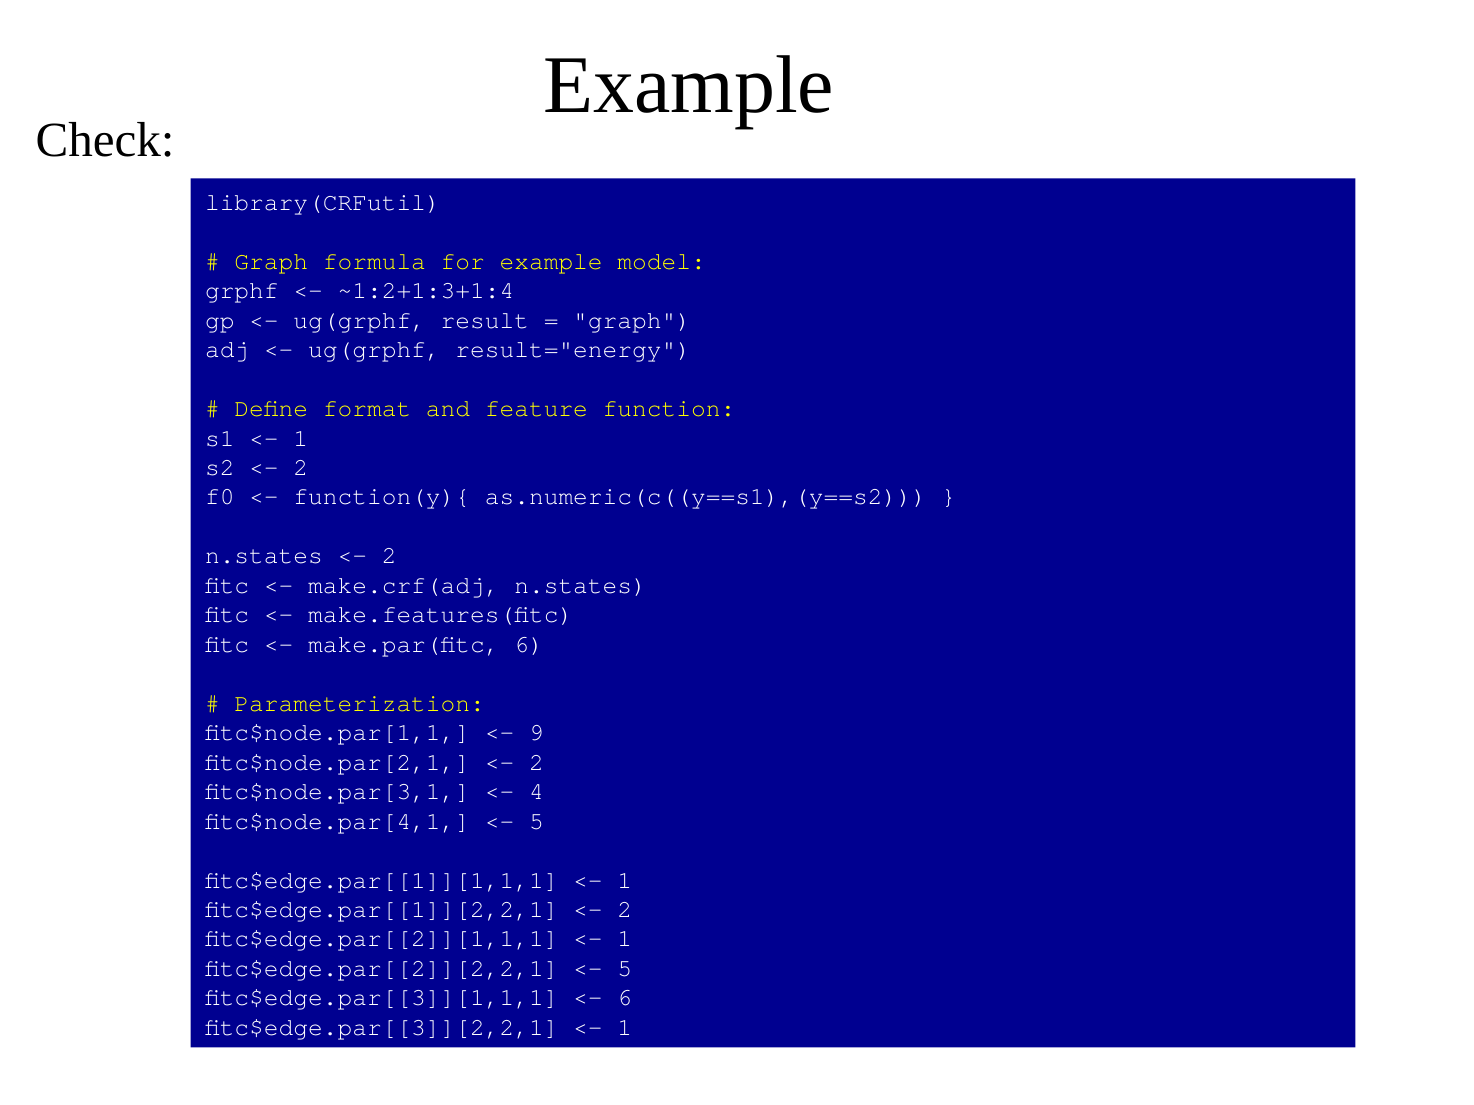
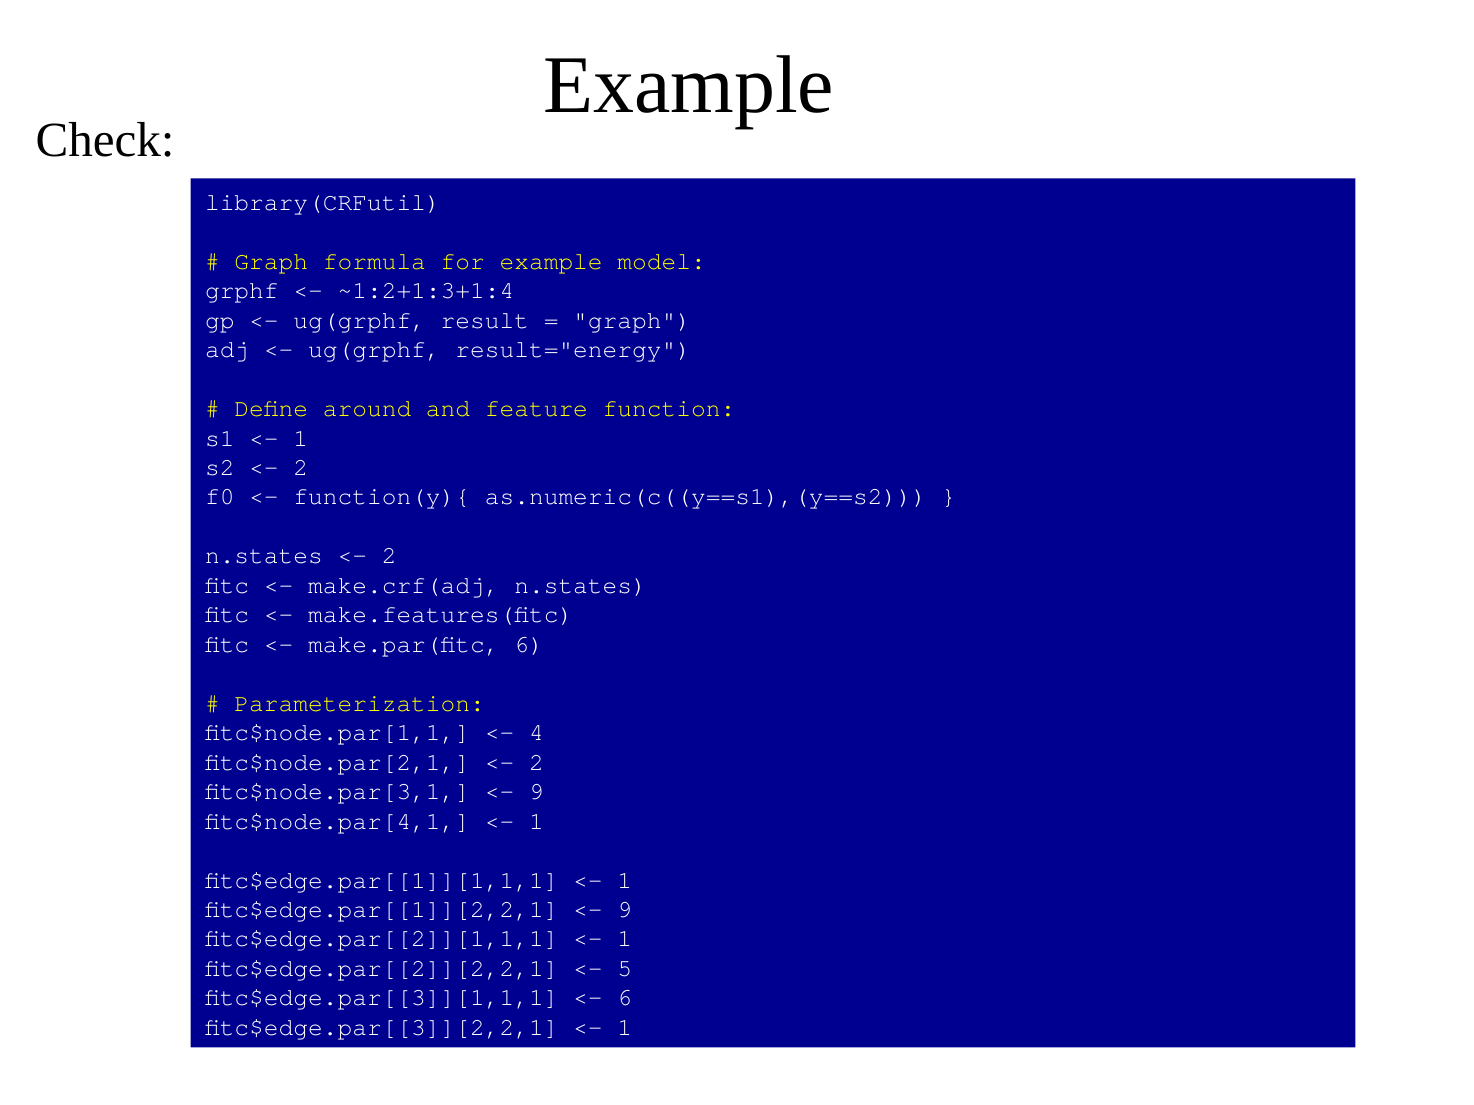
format: format -> around (367, 409)
9: 9 -> 4 (536, 733)
4: 4 -> 9 (536, 792)
5: 5 -> 1 (536, 821)
2: 2 -> 9 (625, 910)
